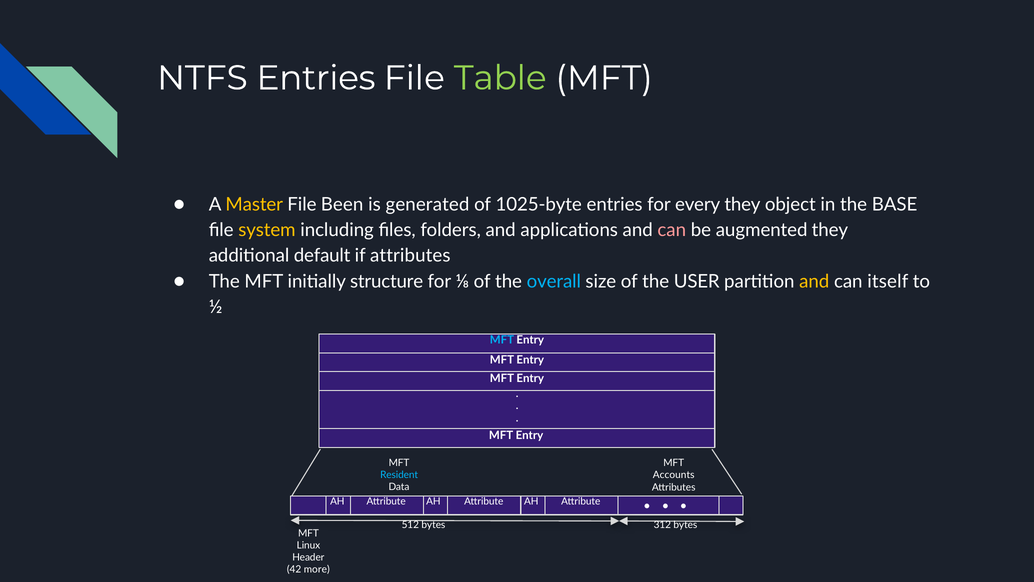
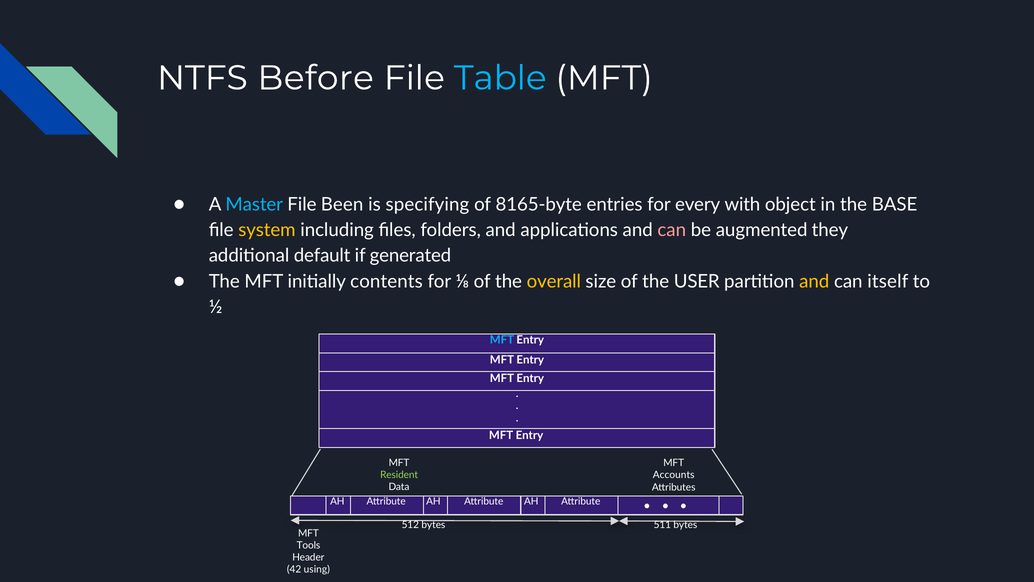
NTFS Entries: Entries -> Before (316, 78)
Table colour: light green -> light blue (500, 78)
Master colour: yellow -> light blue (254, 204)
generated: generated -> specifying (427, 204)
1025-byte: 1025-byte -> 8165-byte (539, 204)
every they: they -> with (742, 204)
if attributes: attributes -> generated (410, 256)
structure: structure -> contents (386, 281)
overall colour: light blue -> yellow (554, 281)
Resident colour: light blue -> light green (399, 475)
312: 312 -> 511 (662, 525)
Linux: Linux -> Tools (308, 545)
more: more -> using (317, 569)
